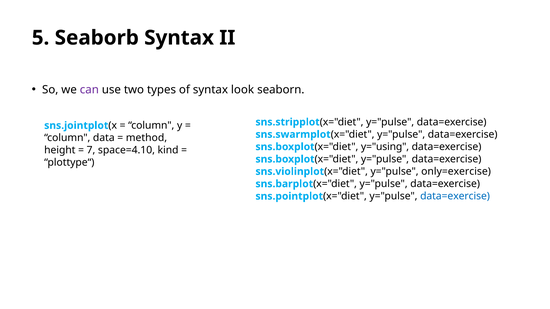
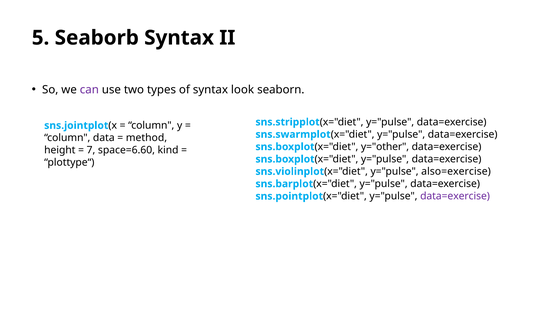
y="using: y="using -> y="other (385, 147)
space=4.10: space=4.10 -> space=6.60 (126, 150)
only=exercise: only=exercise -> also=exercise (456, 172)
data=exercise colour: blue -> purple (455, 196)
